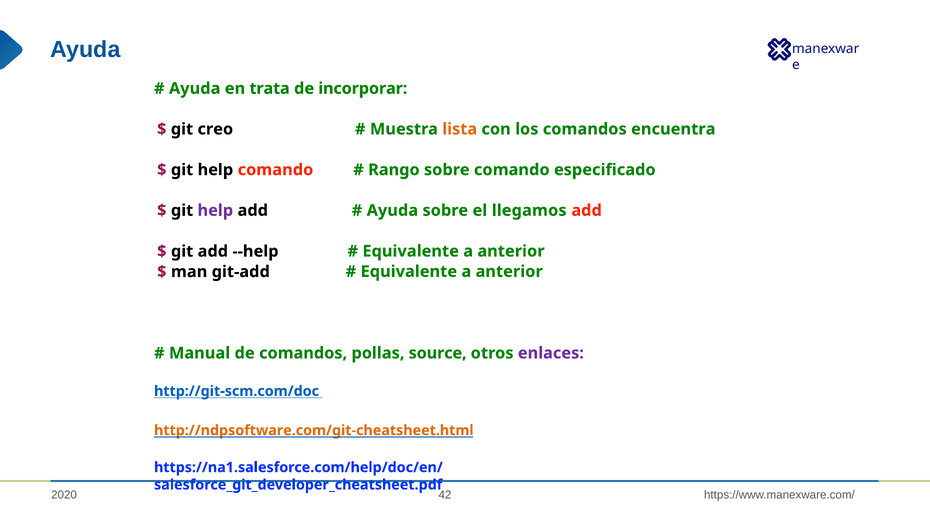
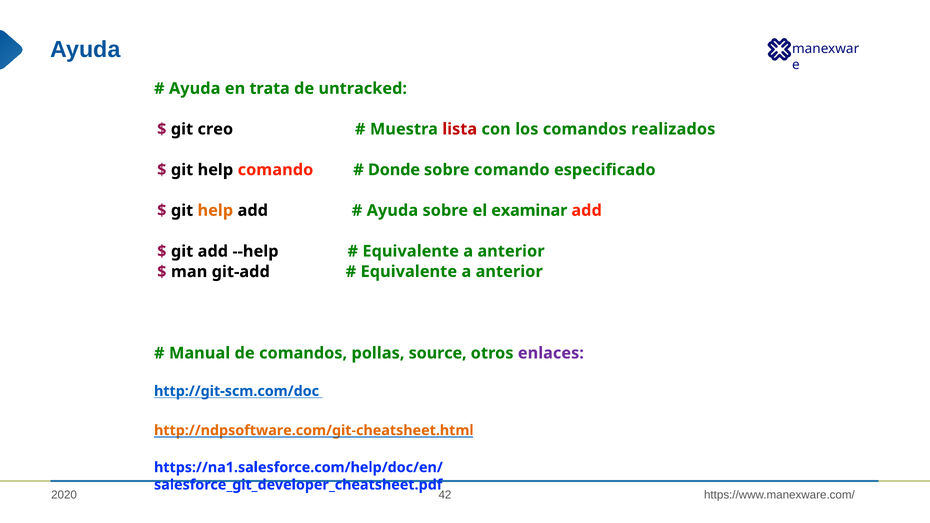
incorporar: incorporar -> untracked (363, 89)
lista colour: orange -> red (460, 129)
encuentra: encuentra -> realizados (673, 129)
Rango: Rango -> Donde (394, 170)
help colour: purple -> orange (215, 210)
llegamos: llegamos -> examinar (529, 210)
